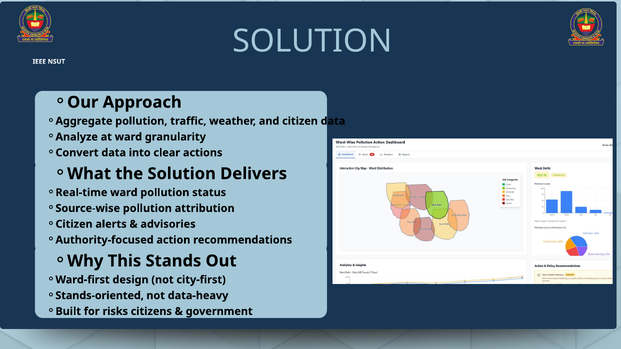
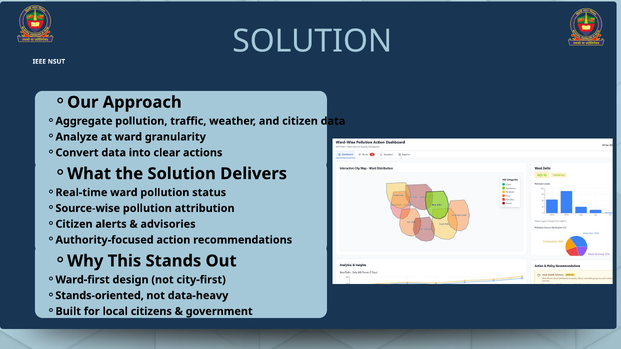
risks: risks -> local (115, 312)
